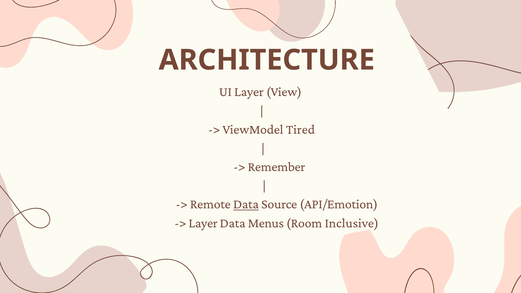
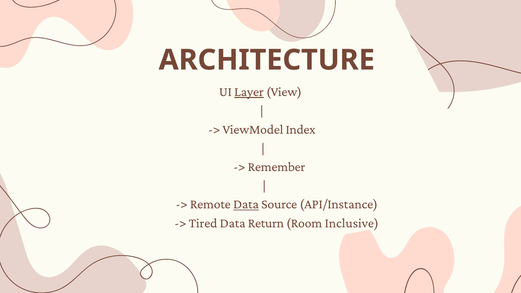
Layer underline: none -> present (249, 92)
Tired: Tired -> Index (301, 129)
API/Emotion: API/Emotion -> API/Instance (339, 204)
Layer: Layer -> Tired (203, 223)
Menus: Menus -> Return (266, 223)
